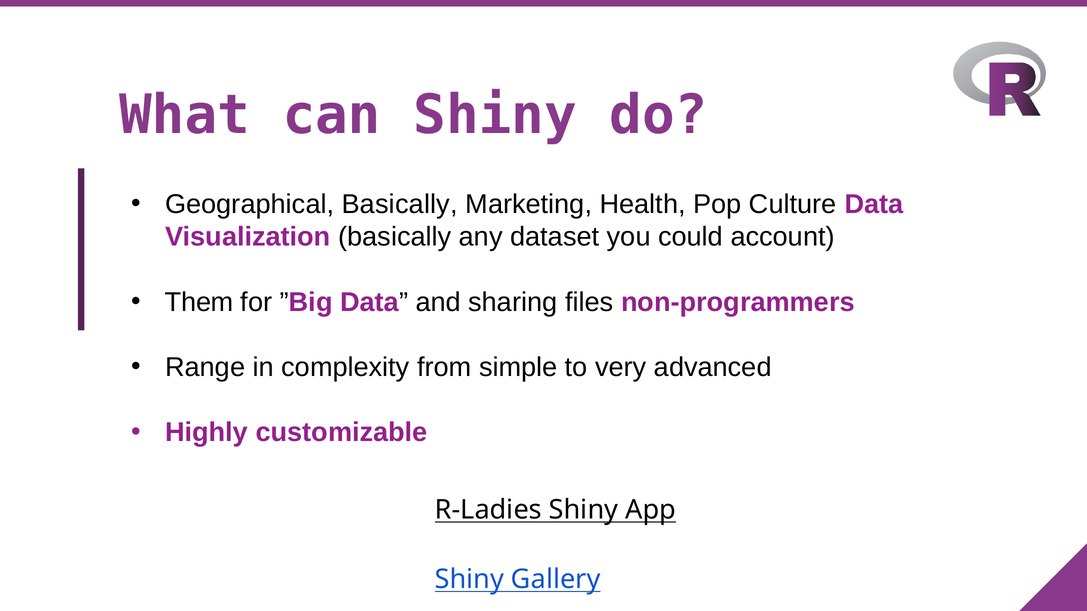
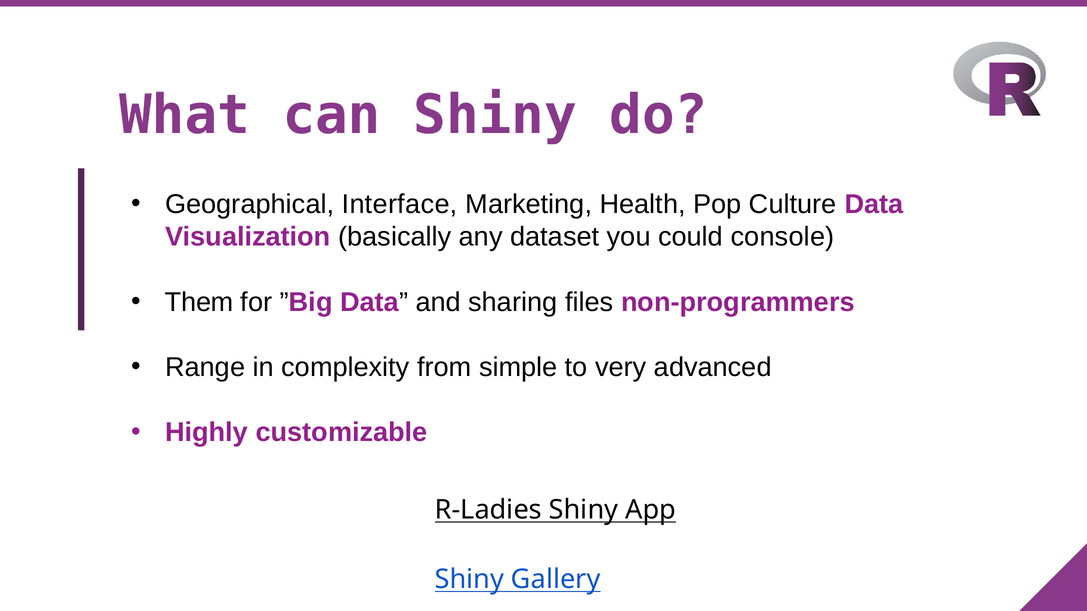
Geographical Basically: Basically -> Interface (400, 205)
account: account -> console (783, 237)
